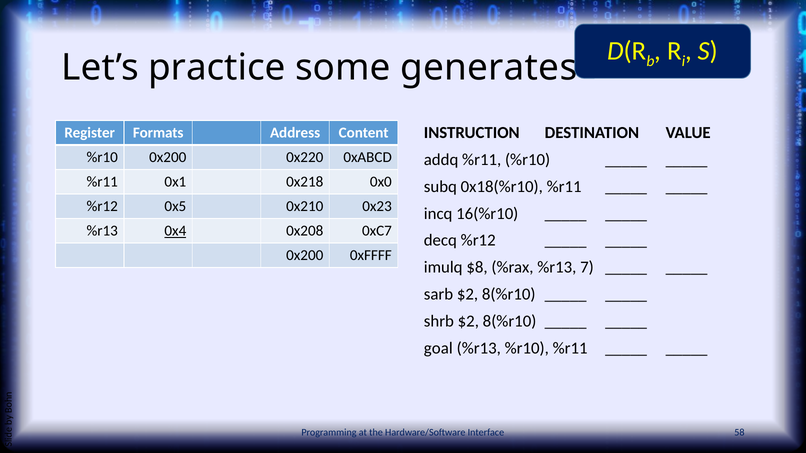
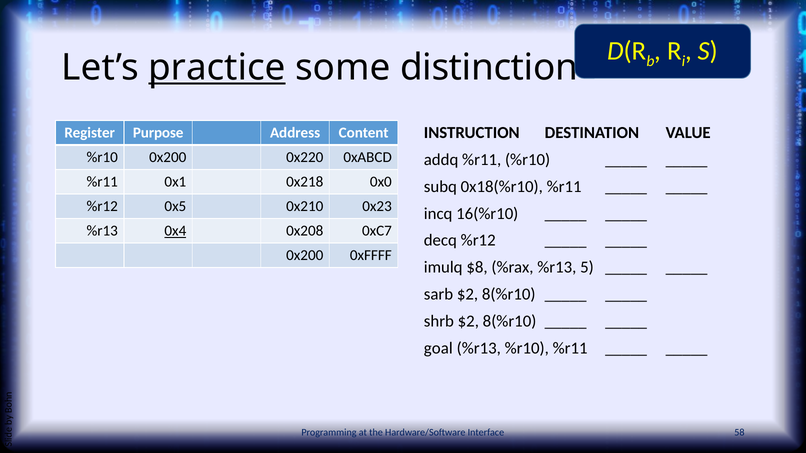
practice underline: none -> present (217, 68)
generates: generates -> distinction (489, 68)
Formats: Formats -> Purpose (158, 133)
7: 7 -> 5 (587, 268)
